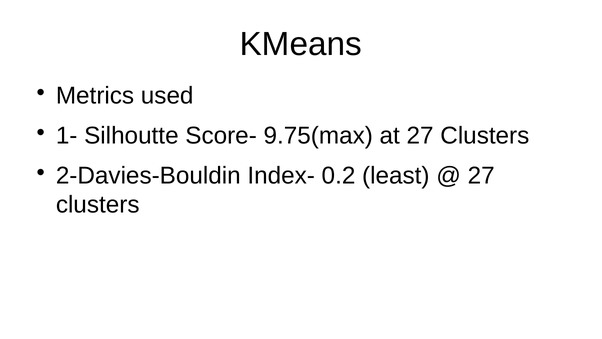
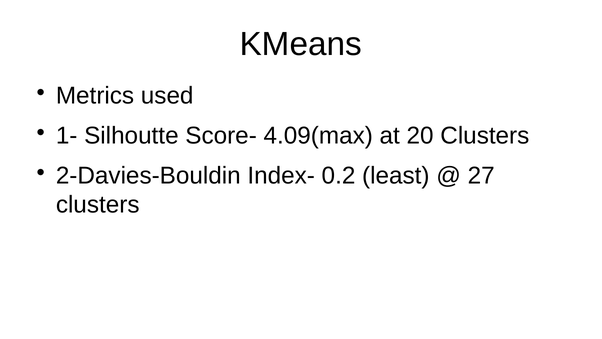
9.75(max: 9.75(max -> 4.09(max (318, 135)
at 27: 27 -> 20 (420, 135)
